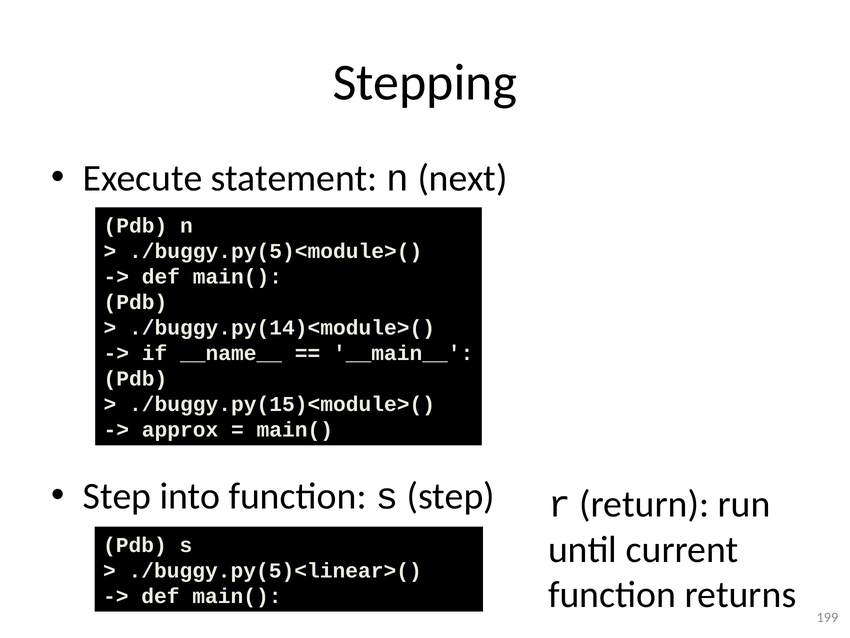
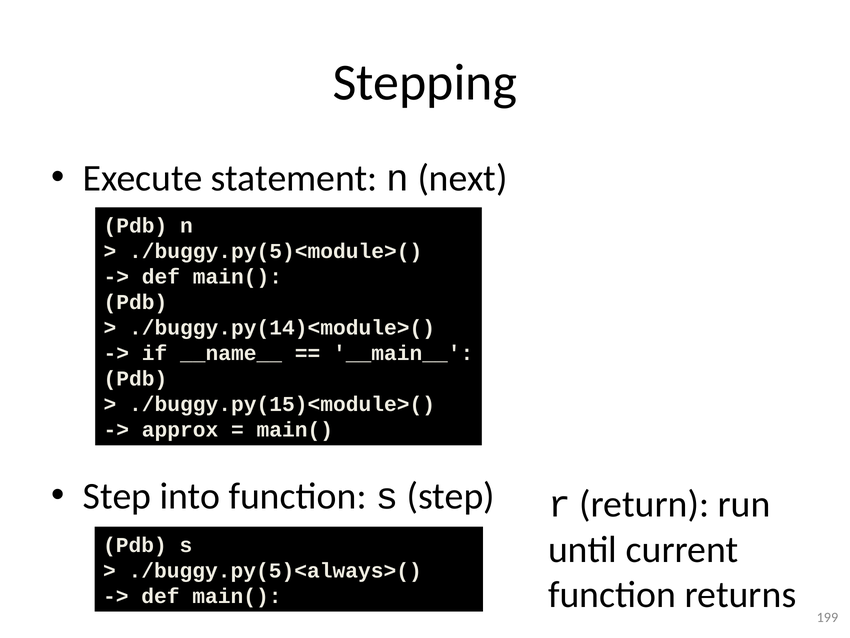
./buggy.py(5)<linear>(: ./buggy.py(5)<linear>( -> ./buggy.py(5)<always>( (275, 570)
